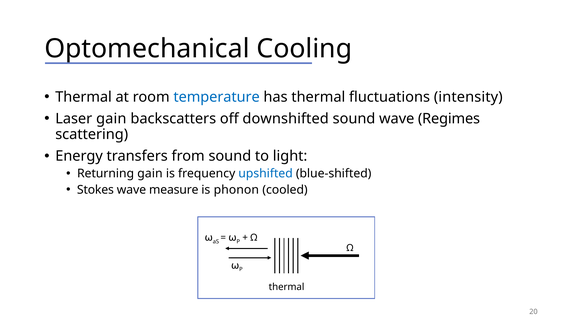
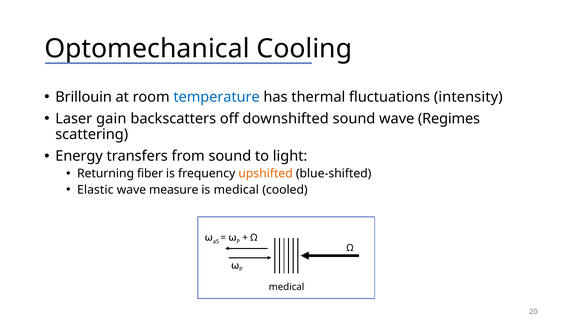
Thermal: Thermal -> Brillouin (84, 97)
Returning gain: gain -> fiber (150, 174)
upshifted colour: blue -> orange (266, 174)
Stokes: Stokes -> Elastic (95, 190)
is phonon: phonon -> medical (236, 190)
thermal: thermal -> medical (287, 287)
